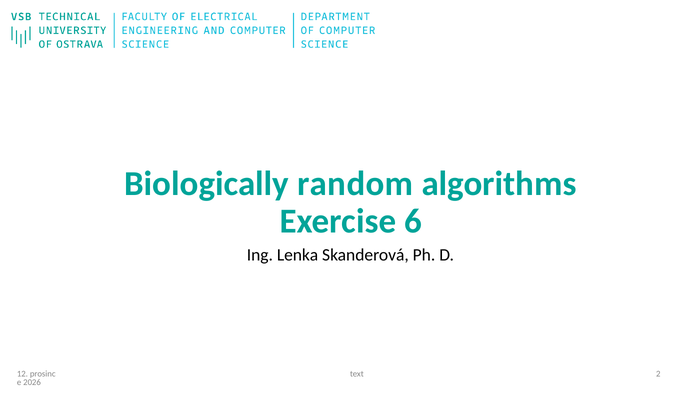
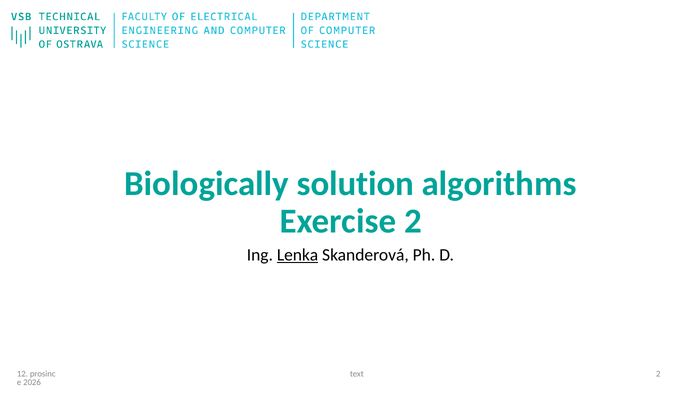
random: random -> solution (355, 184)
Exercise 6: 6 -> 2 (413, 221)
Lenka underline: none -> present (298, 255)
